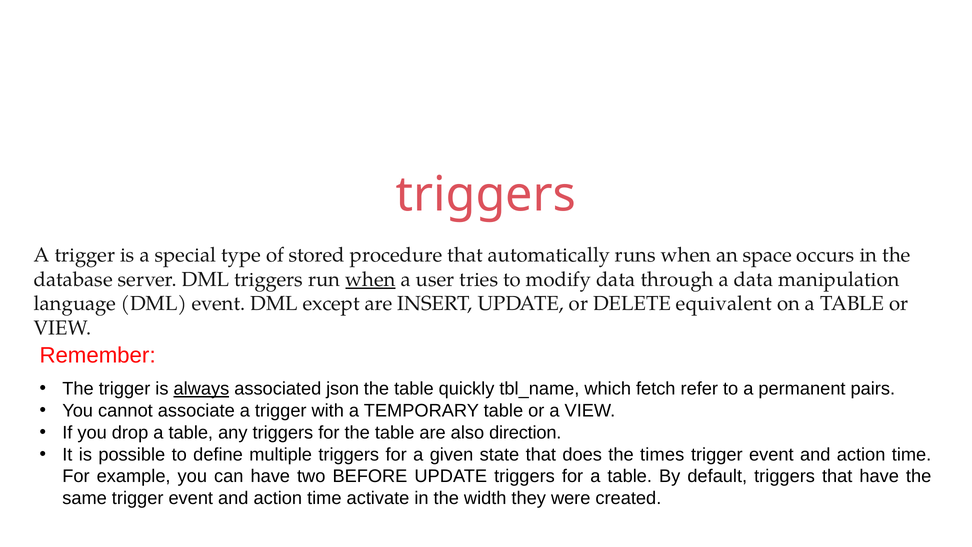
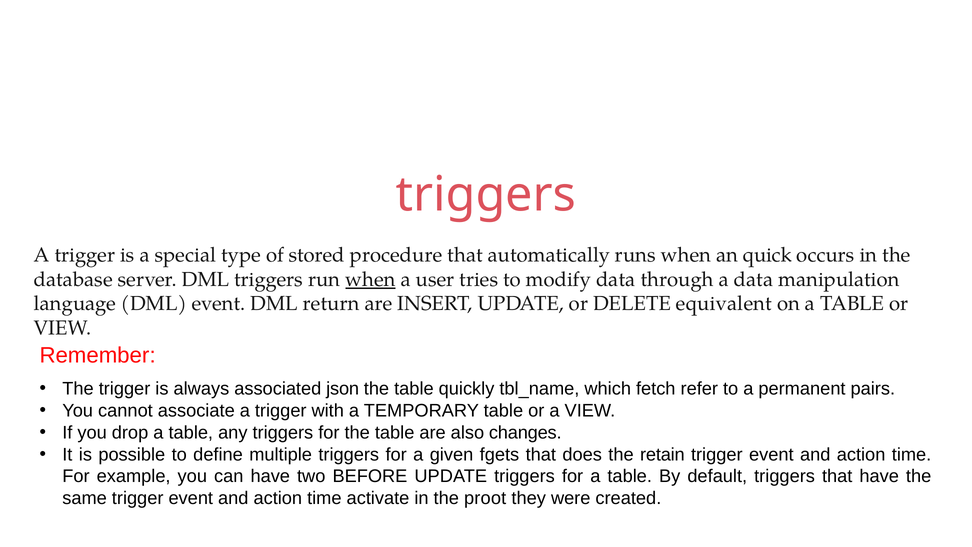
space: space -> quick (767, 255)
except: except -> return (331, 304)
always underline: present -> none (201, 389)
direction: direction -> changes (525, 432)
state: state -> fgets (499, 454)
times: times -> retain (662, 454)
width: width -> proot (485, 498)
